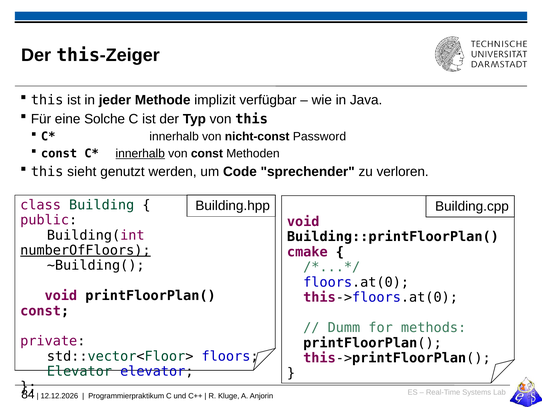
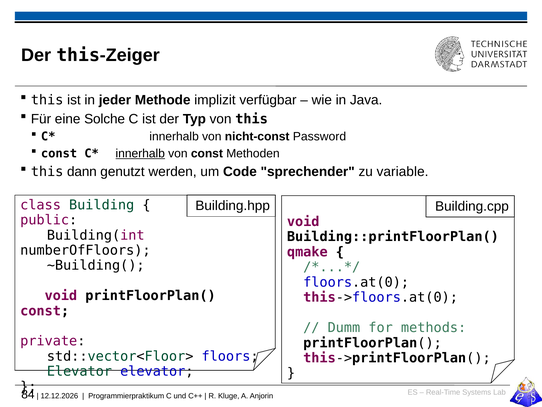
sieht: sieht -> dann (82, 171)
verloren: verloren -> variable (403, 171)
numberOfFloors underline: present -> none (85, 250)
cmake: cmake -> qmake (307, 252)
